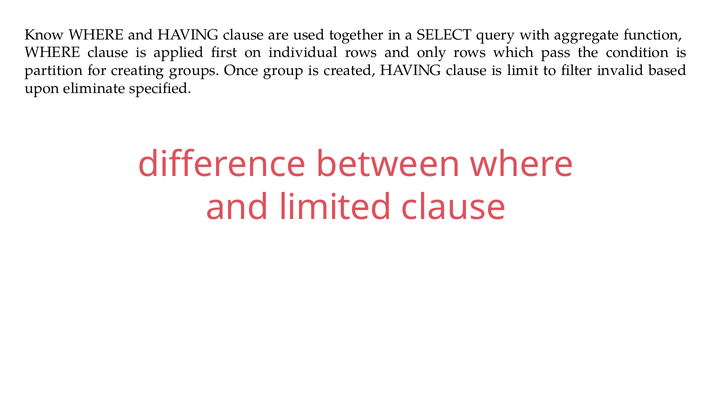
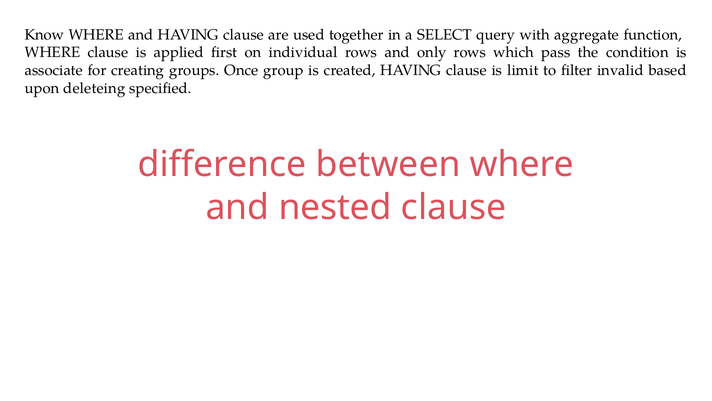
partition: partition -> associate (54, 70)
eliminate: eliminate -> deleteing (94, 88)
limited: limited -> nested (335, 207)
